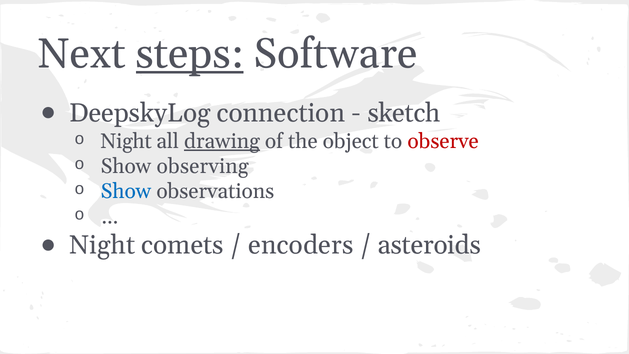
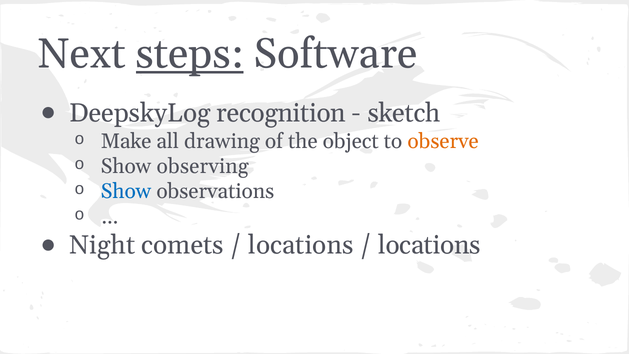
connection: connection -> recognition (281, 113)
Night: Night -> Make (126, 141)
drawing underline: present -> none (222, 141)
observe colour: red -> orange (443, 141)
encoders: encoders -> locations (301, 245)
asteroids: asteroids -> locations (429, 245)
